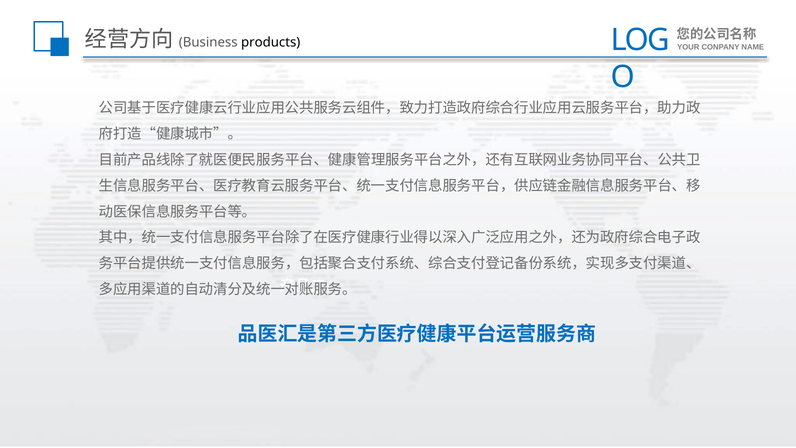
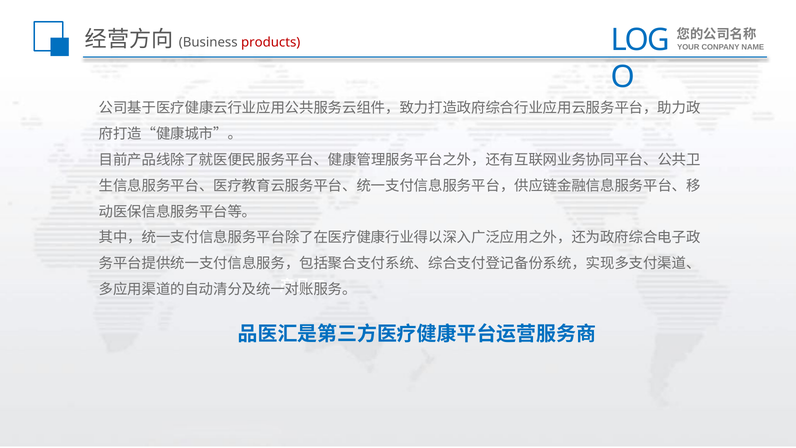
products colour: black -> red (271, 42)
